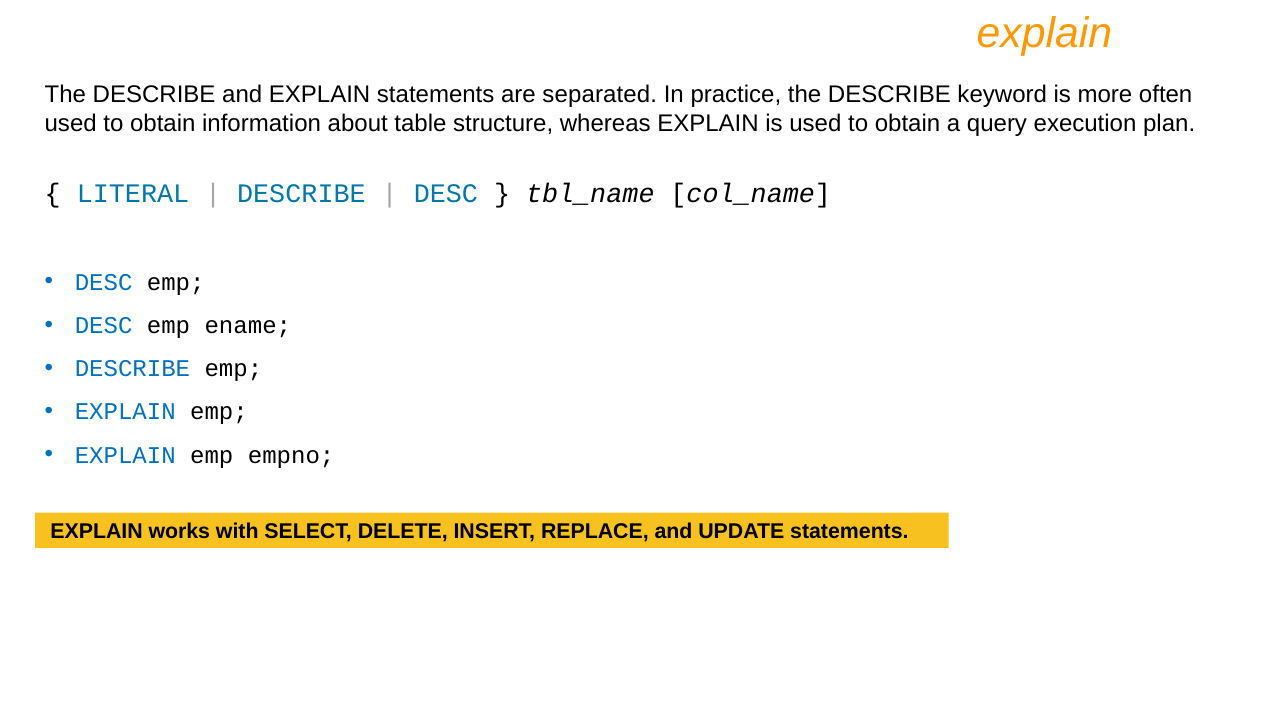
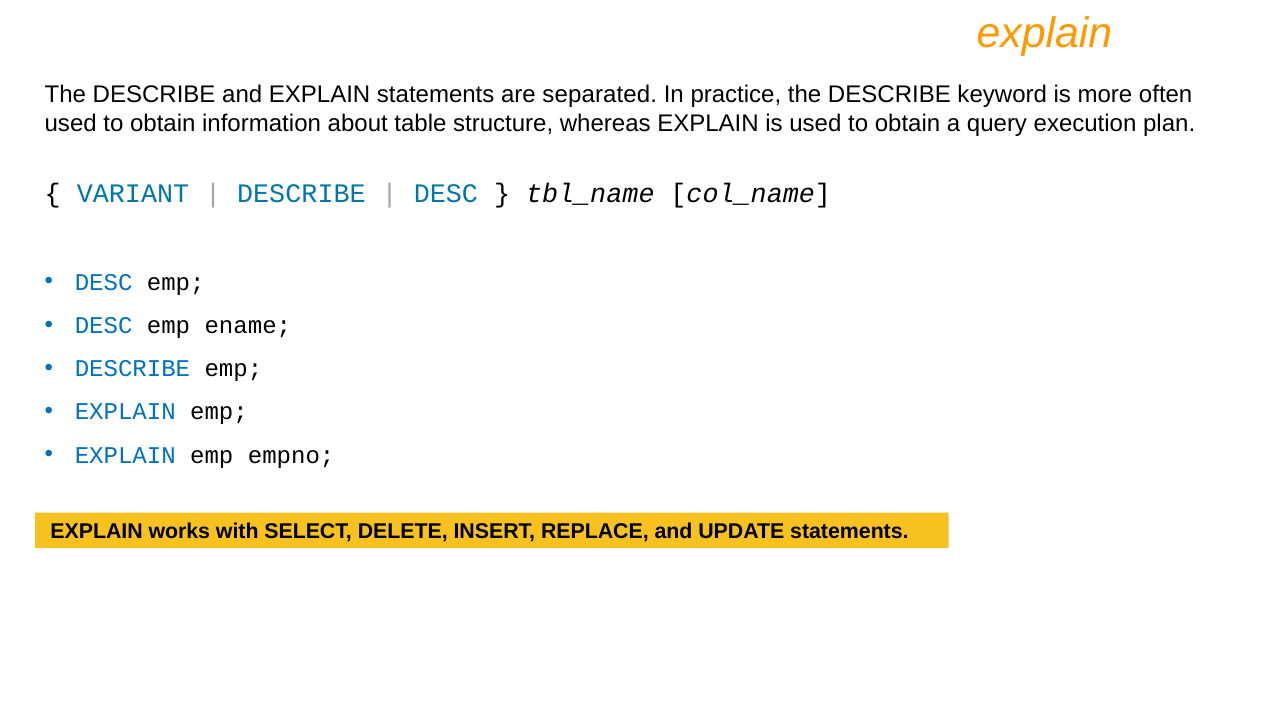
LITERAL: LITERAL -> VARIANT (133, 194)
